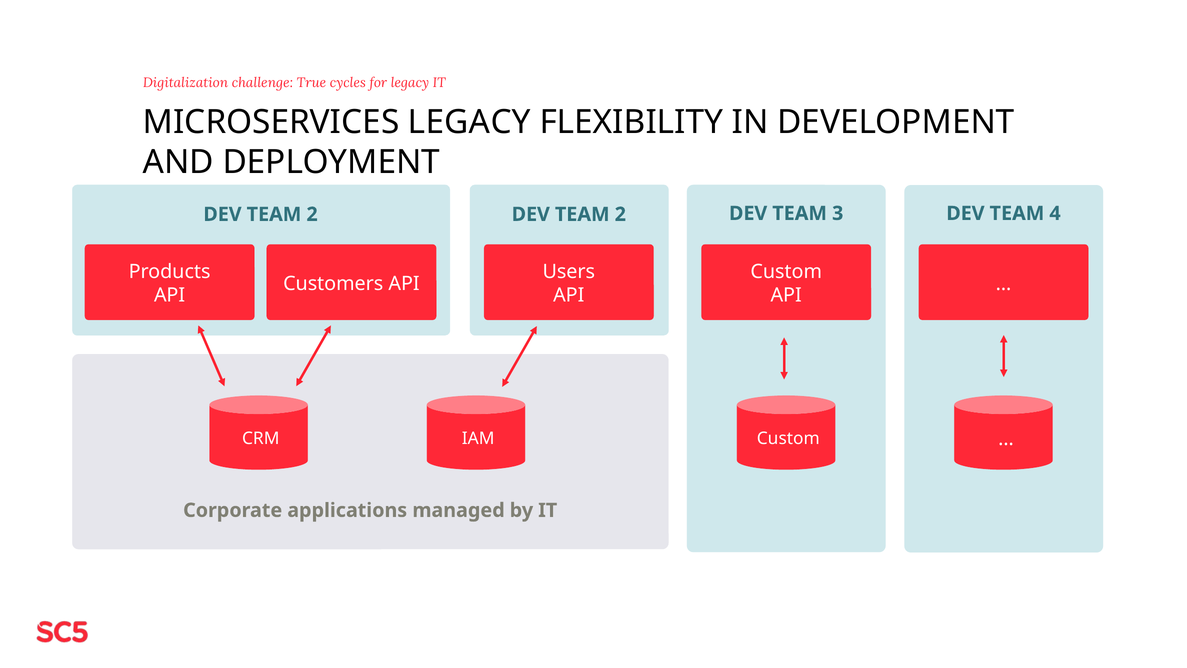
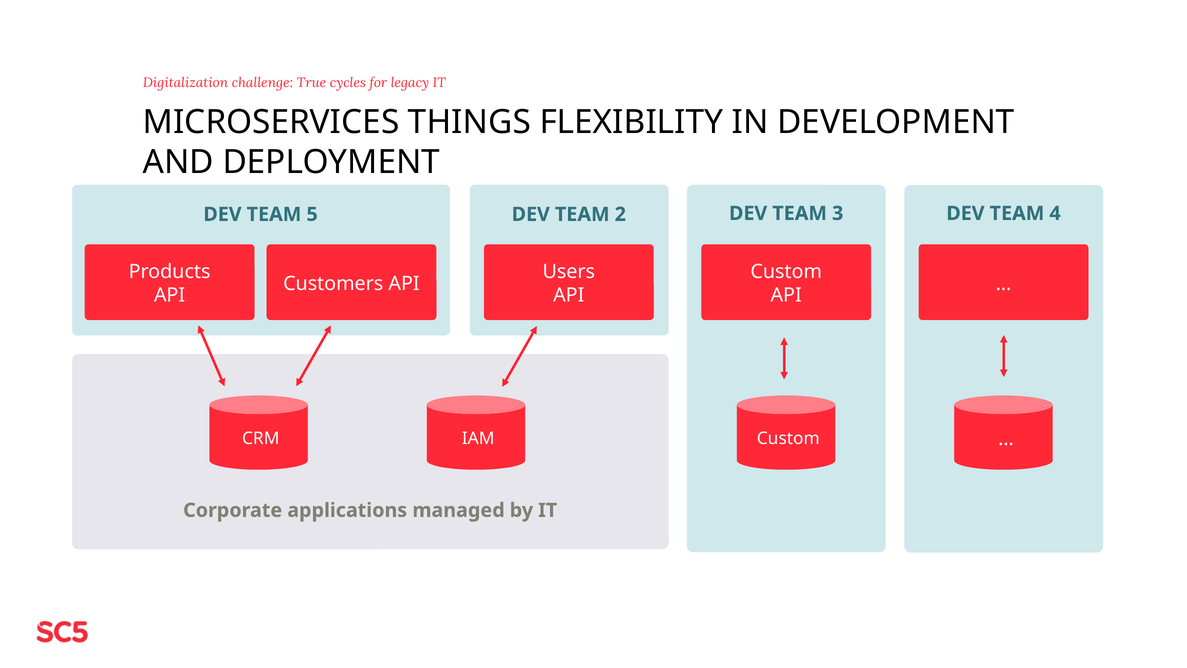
MICROSERVICES LEGACY: LEGACY -> THINGS (469, 122)
2: 2 -> 5 (312, 214)
